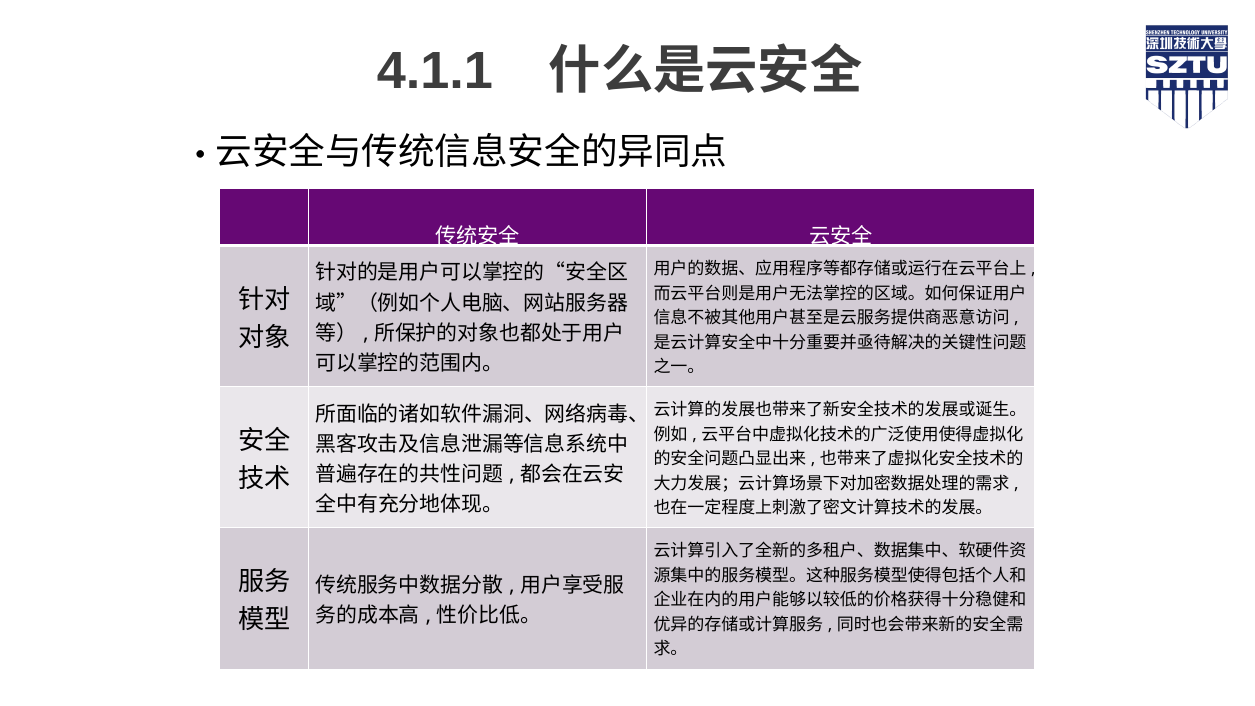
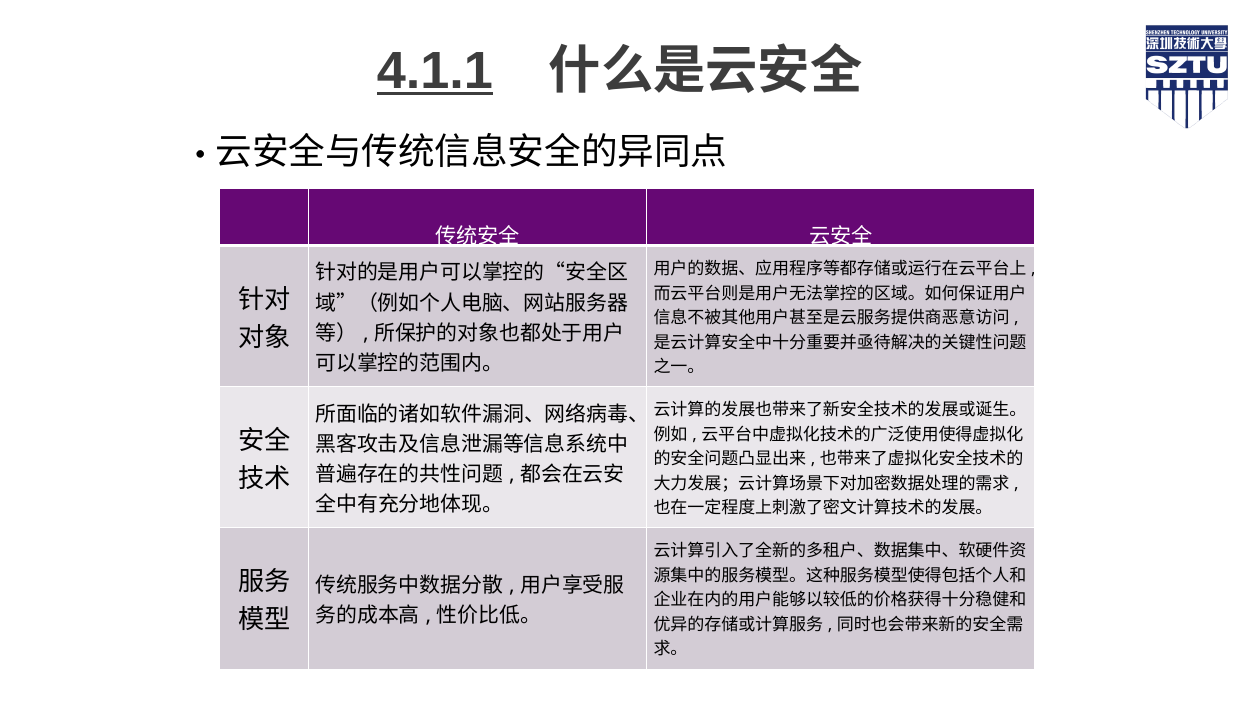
4.1.1 underline: none -> present (435, 71)
